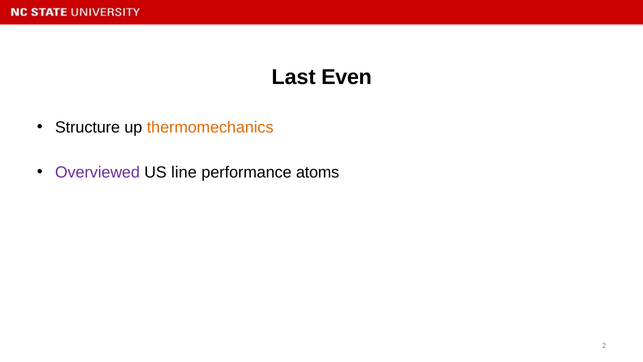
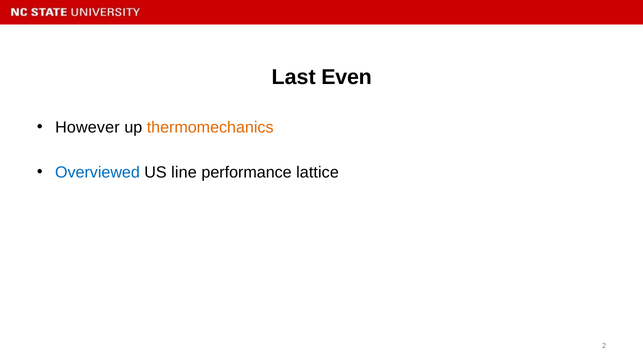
Structure: Structure -> However (87, 127)
Overviewed colour: purple -> blue (97, 172)
atoms: atoms -> lattice (317, 172)
